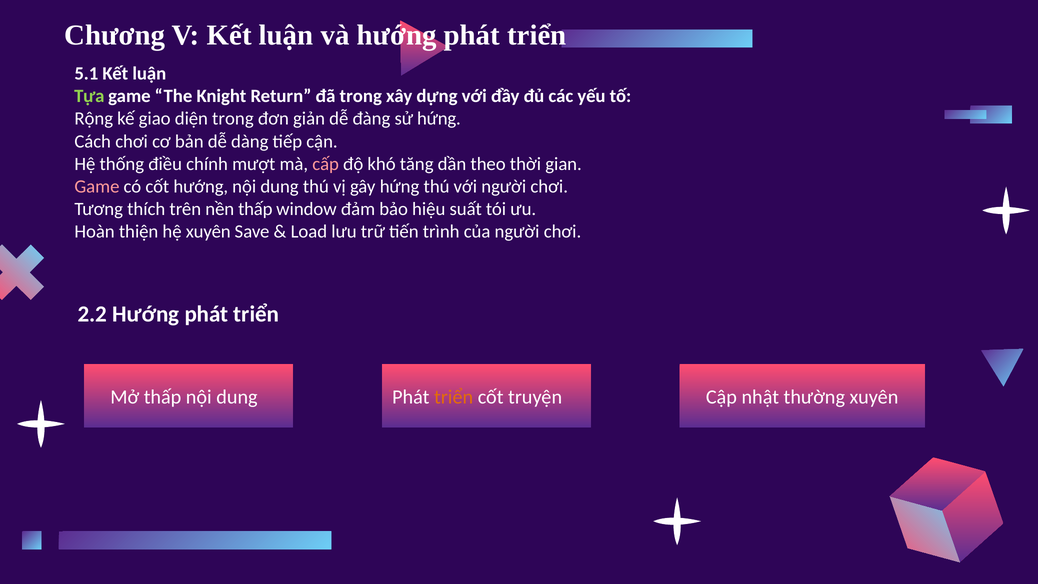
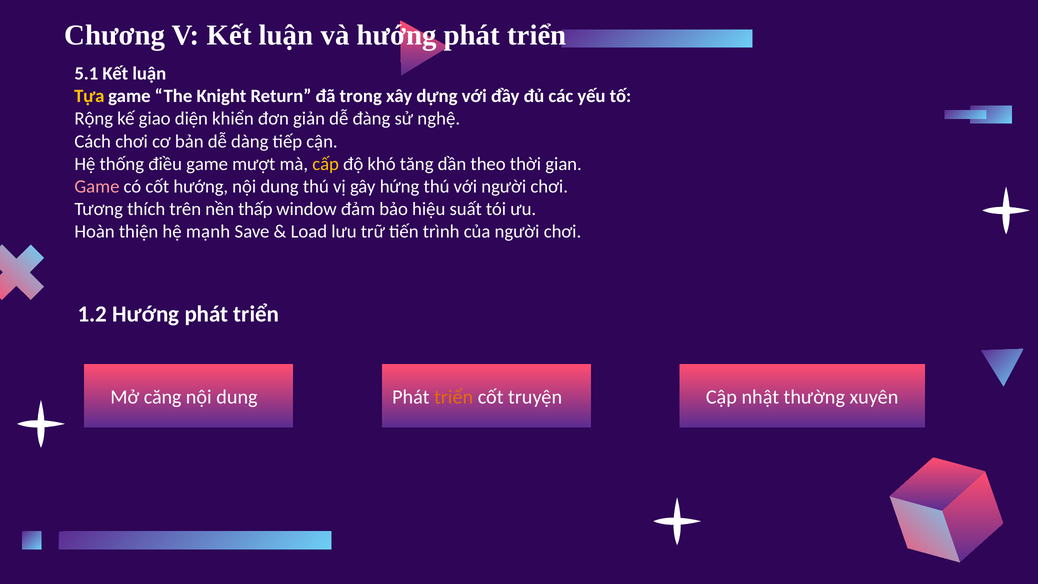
Tựa colour: light green -> yellow (89, 96)
diện trong: trong -> khiển (233, 119)
sử hứng: hứng -> nghệ (439, 119)
điều chính: chính -> game (207, 164)
cấp colour: pink -> yellow (326, 164)
hệ xuyên: xuyên -> mạnh (208, 231)
2.2: 2.2 -> 1.2 (92, 314)
Mở thấp: thấp -> căng (163, 397)
